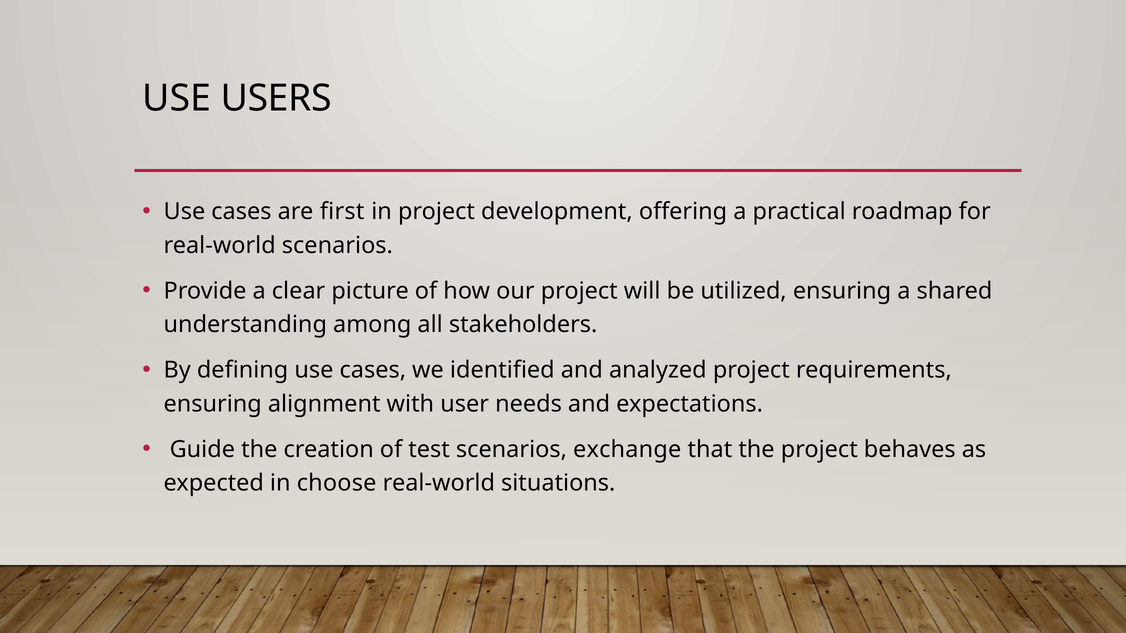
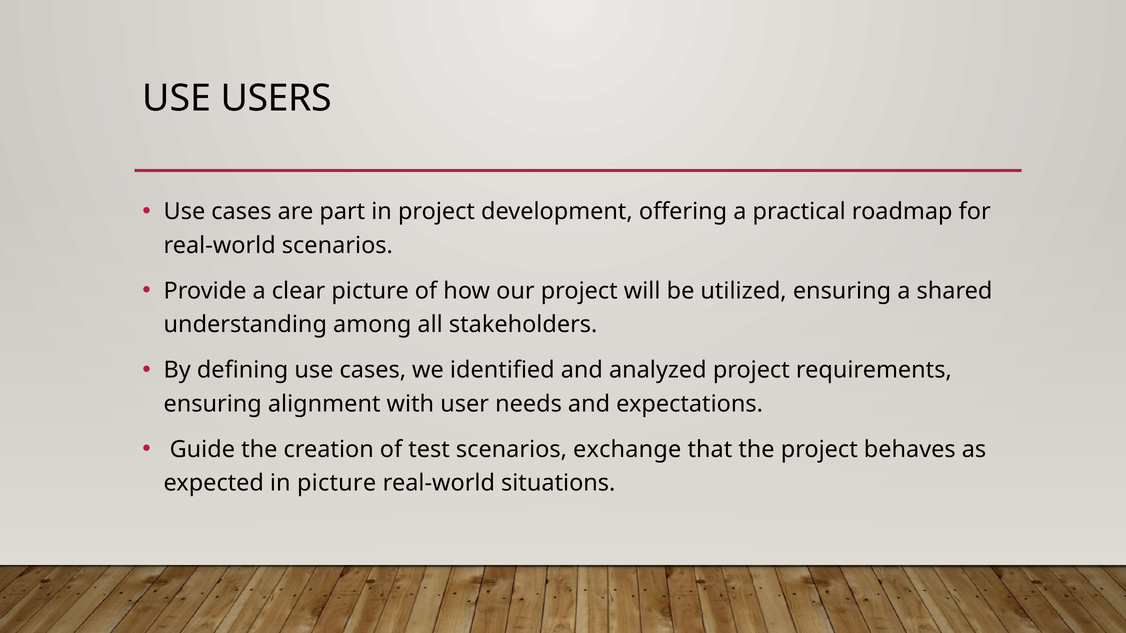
first: first -> part (342, 212)
in choose: choose -> picture (337, 483)
